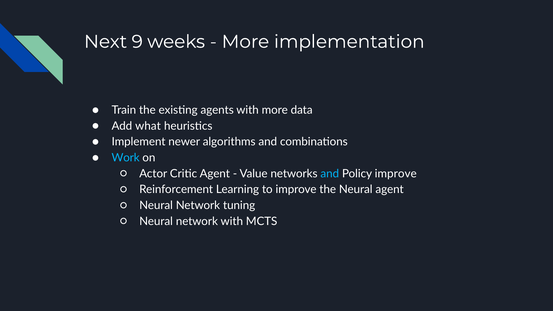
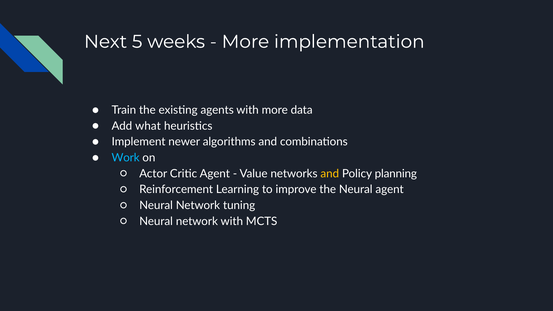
9: 9 -> 5 (137, 42)
and colour: light blue -> yellow (330, 174)
Policy improve: improve -> planning (396, 174)
